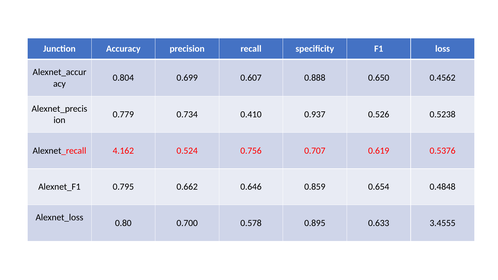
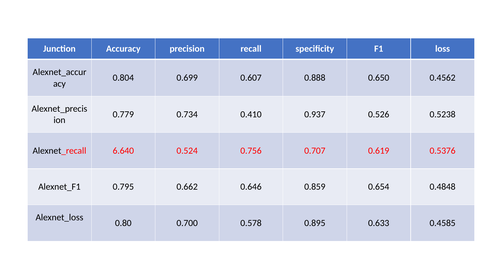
4.162: 4.162 -> 6.640 (123, 151)
3.4555: 3.4555 -> 0.4585 (443, 223)
